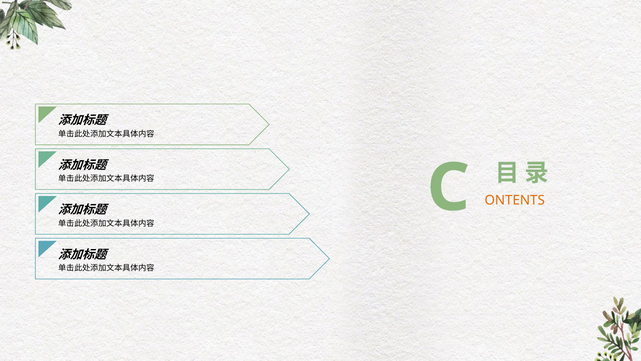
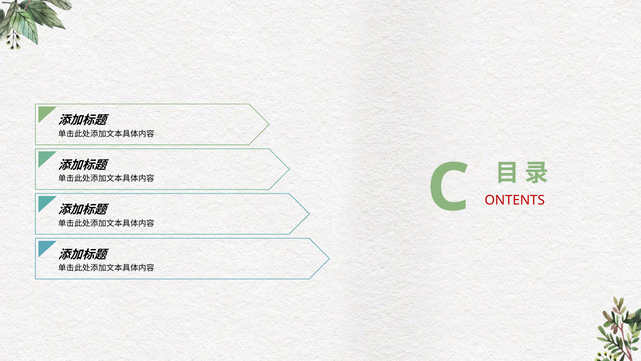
ONTENTS colour: orange -> red (515, 200)
